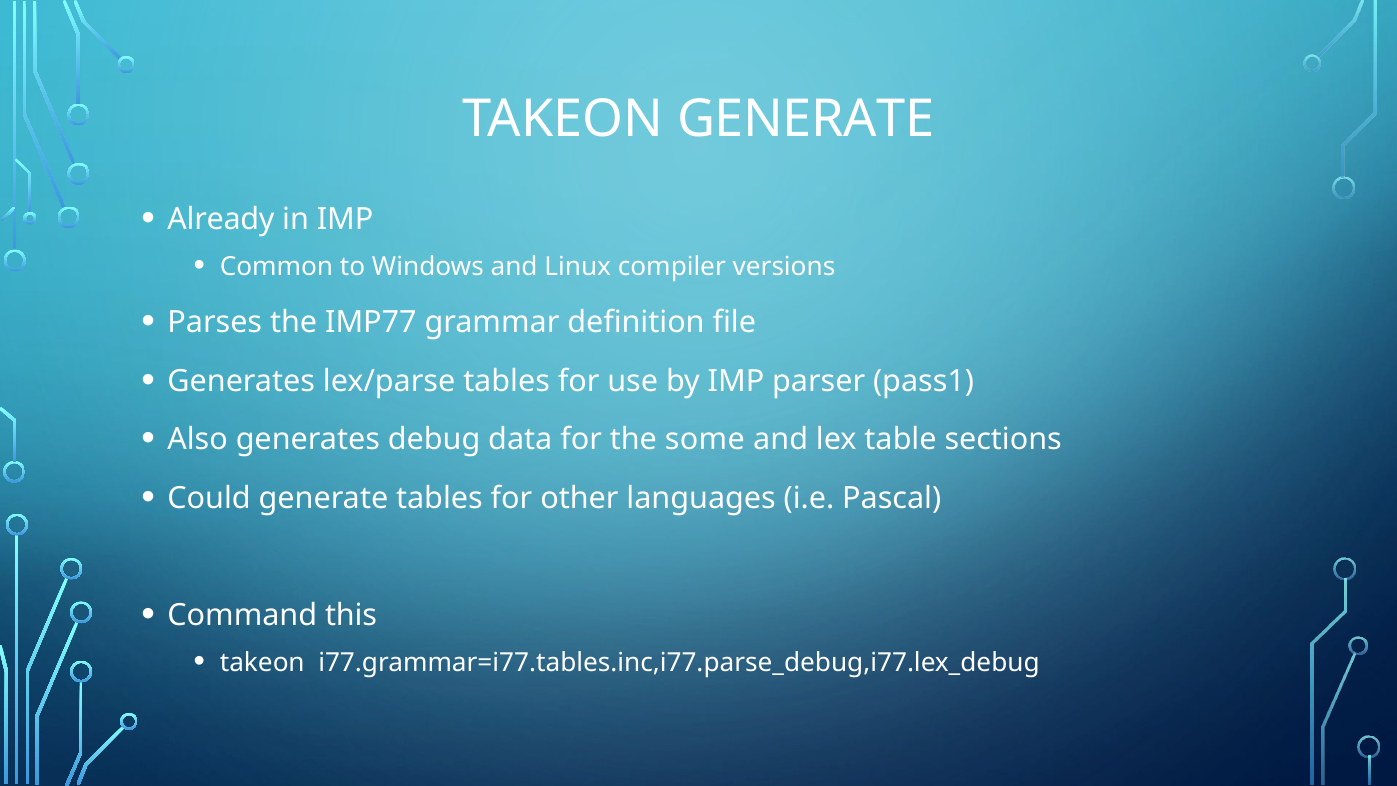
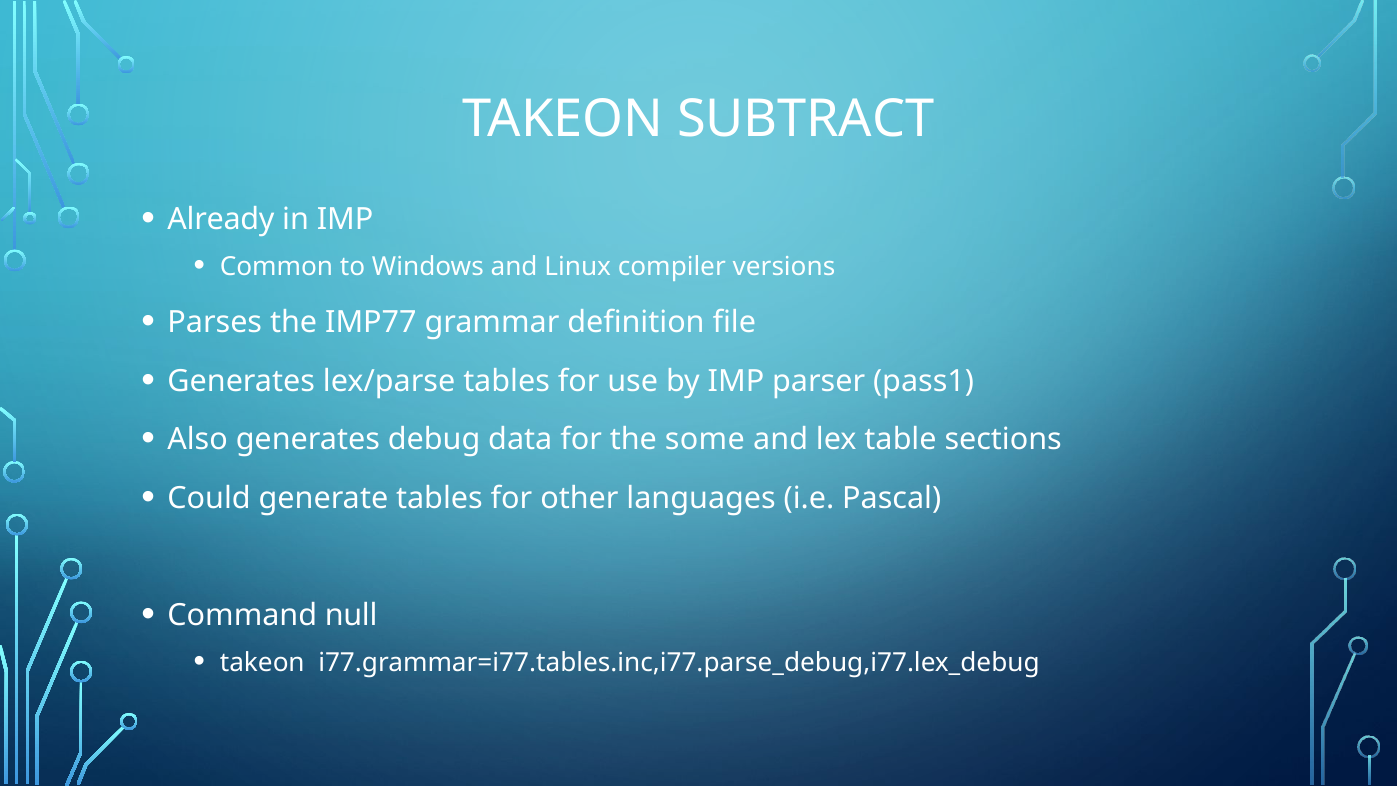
TAKEON GENERATE: GENERATE -> SUBTRACT (806, 119)
this: this -> null (351, 615)
